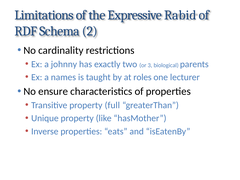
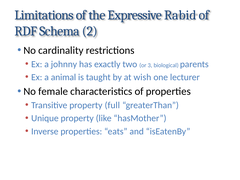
names: names -> animal (63, 77)
roles: roles -> wish (142, 77)
ensure: ensure -> female (53, 91)
